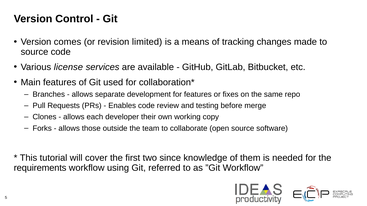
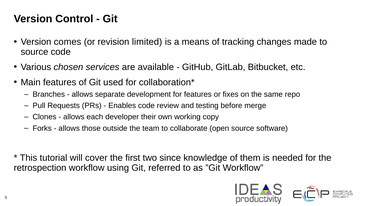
license: license -> chosen (68, 67)
requirements: requirements -> retrospection (40, 168)
